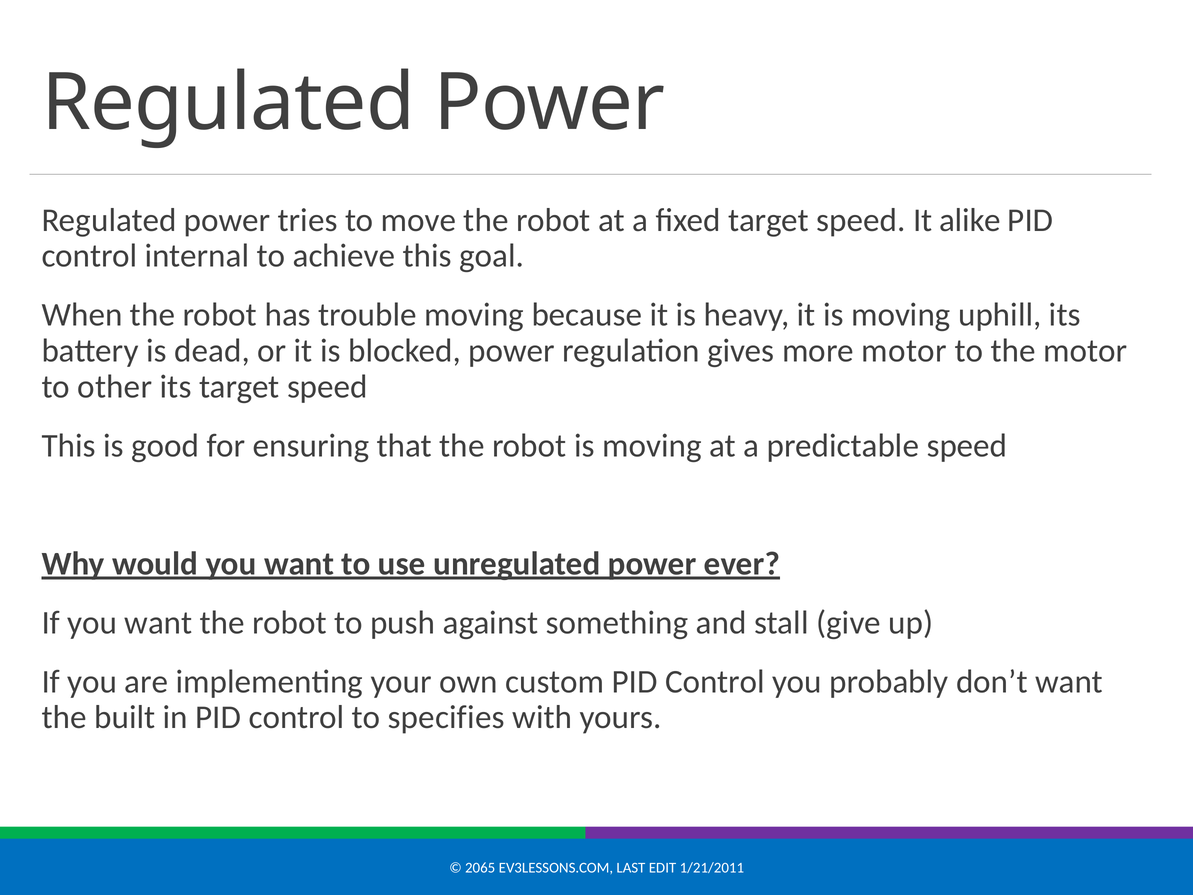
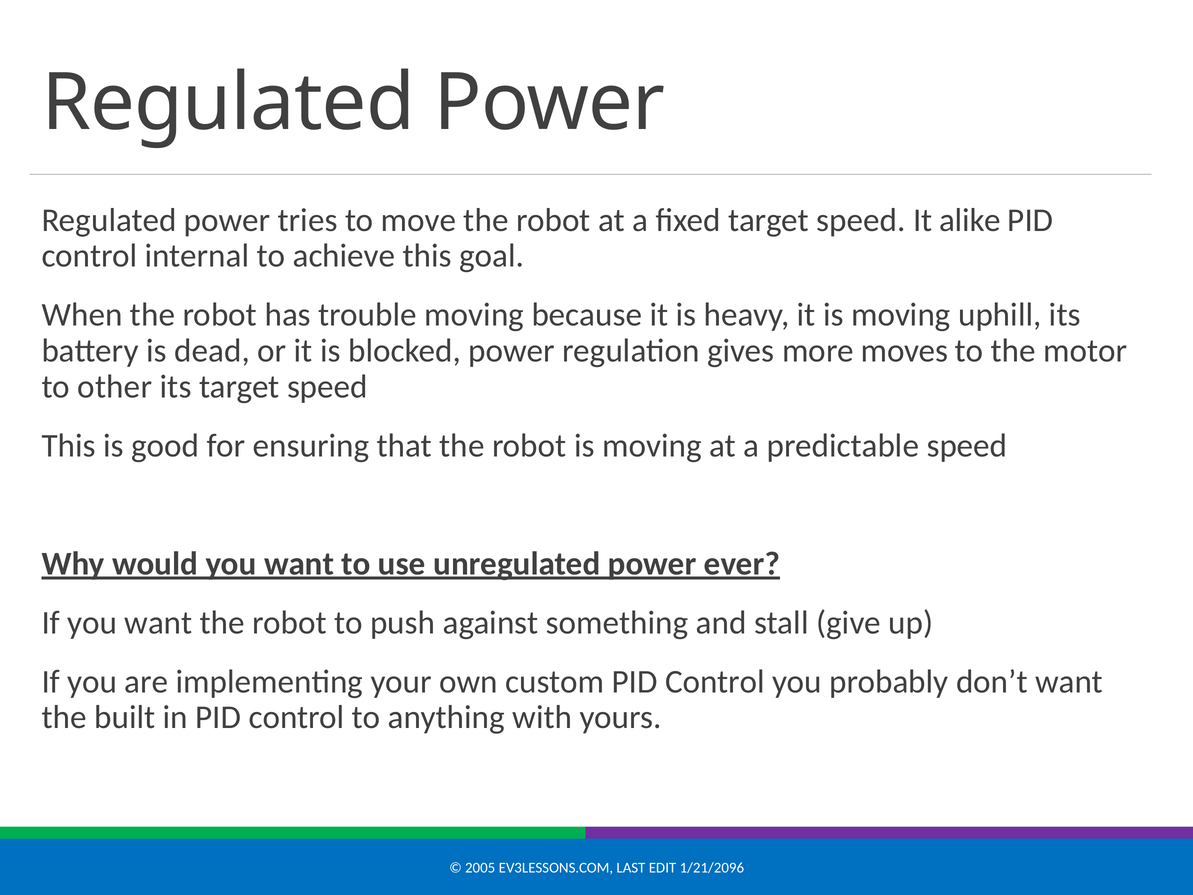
more motor: motor -> moves (904, 351)
specifies: specifies -> anything (446, 717)
2065: 2065 -> 2005 (480, 868)
1/21/2011: 1/21/2011 -> 1/21/2096 (712, 868)
